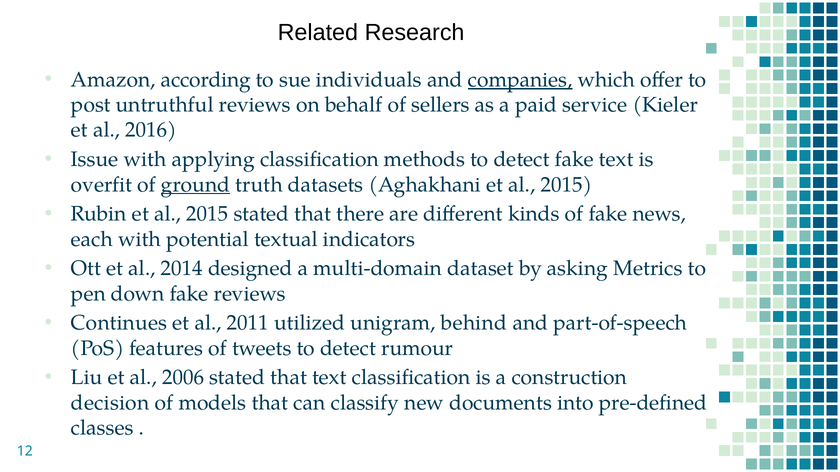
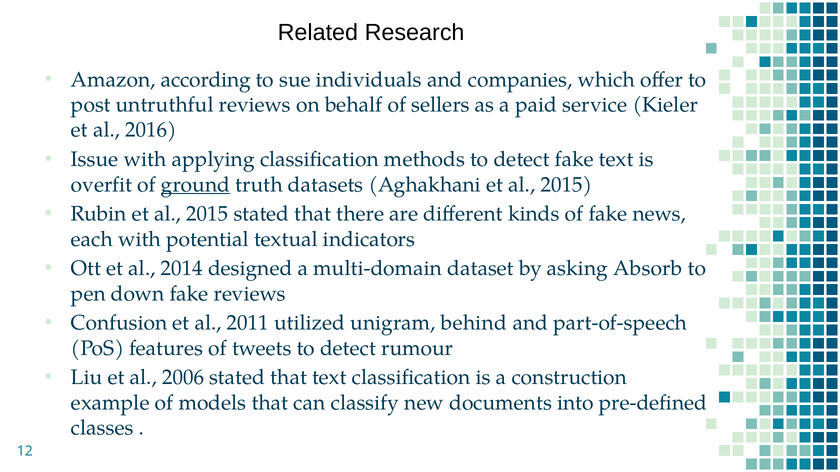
companies underline: present -> none (520, 80)
Metrics: Metrics -> Absorb (648, 269)
Continues: Continues -> Confusion (119, 323)
decision: decision -> example (110, 403)
